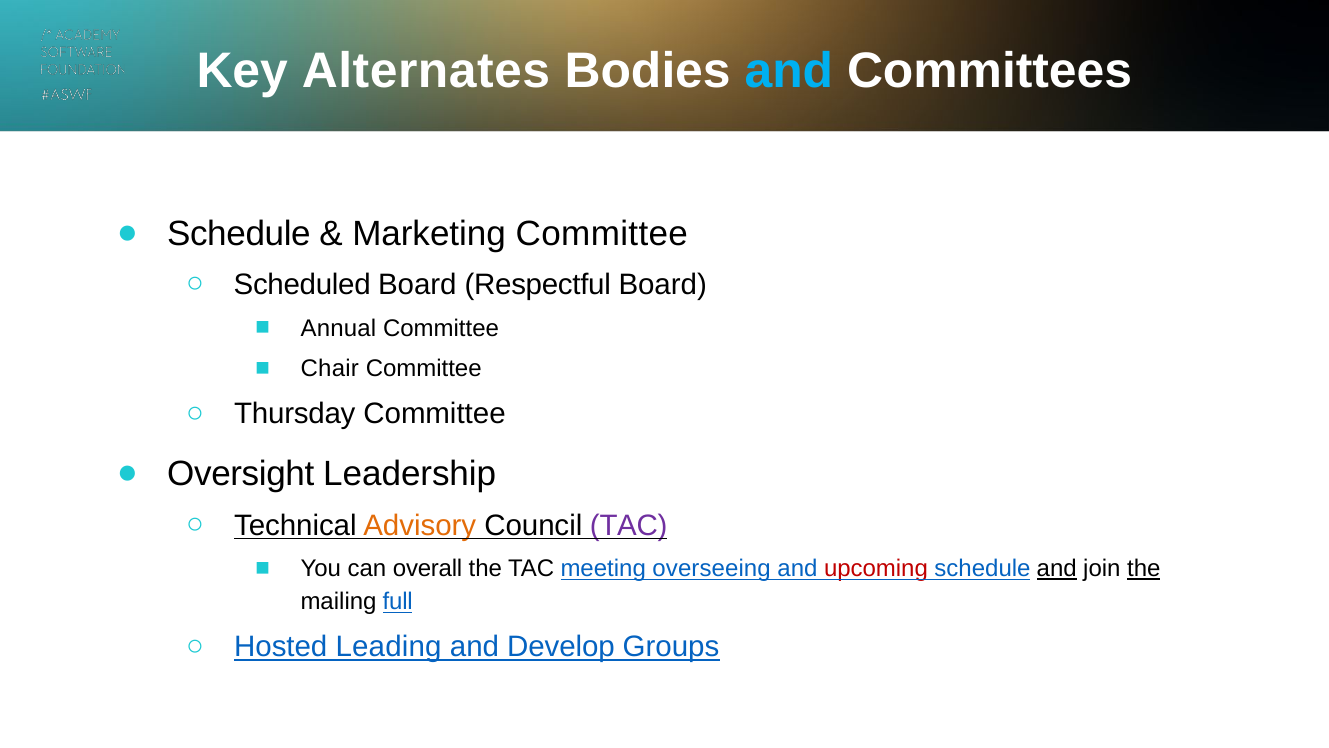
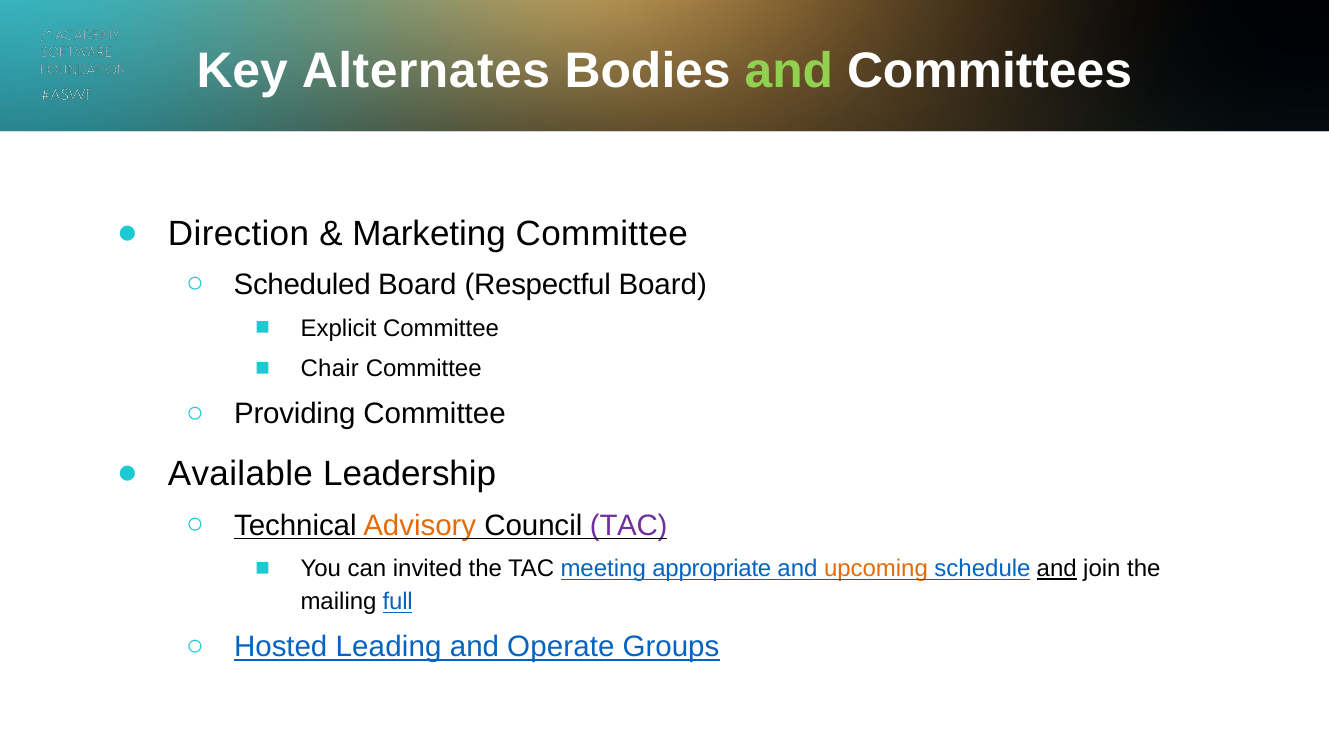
and colour: light blue -> light green (789, 71)
Schedule: Schedule -> Direction (239, 234)
Annual: Annual -> Explicit (339, 328)
Thursday: Thursday -> Providing (295, 414)
Oversight: Oversight -> Available (240, 474)
overall: overall -> invited (427, 568)
overseeing: overseeing -> appropriate (712, 568)
upcoming colour: red -> orange (876, 568)
the underline: present -> none (1144, 568)
Develop: Develop -> Operate (561, 647)
